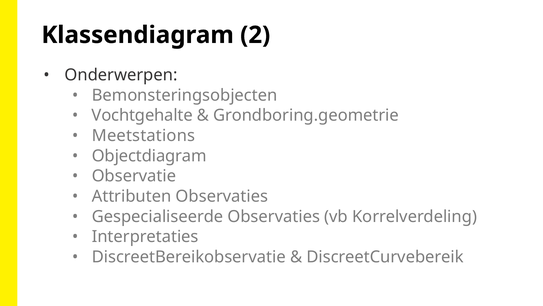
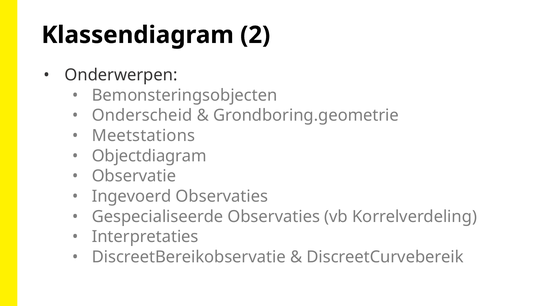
Vochtgehalte: Vochtgehalte -> Onderscheid (142, 115)
Attributen: Attributen -> Ingevoerd (132, 196)
